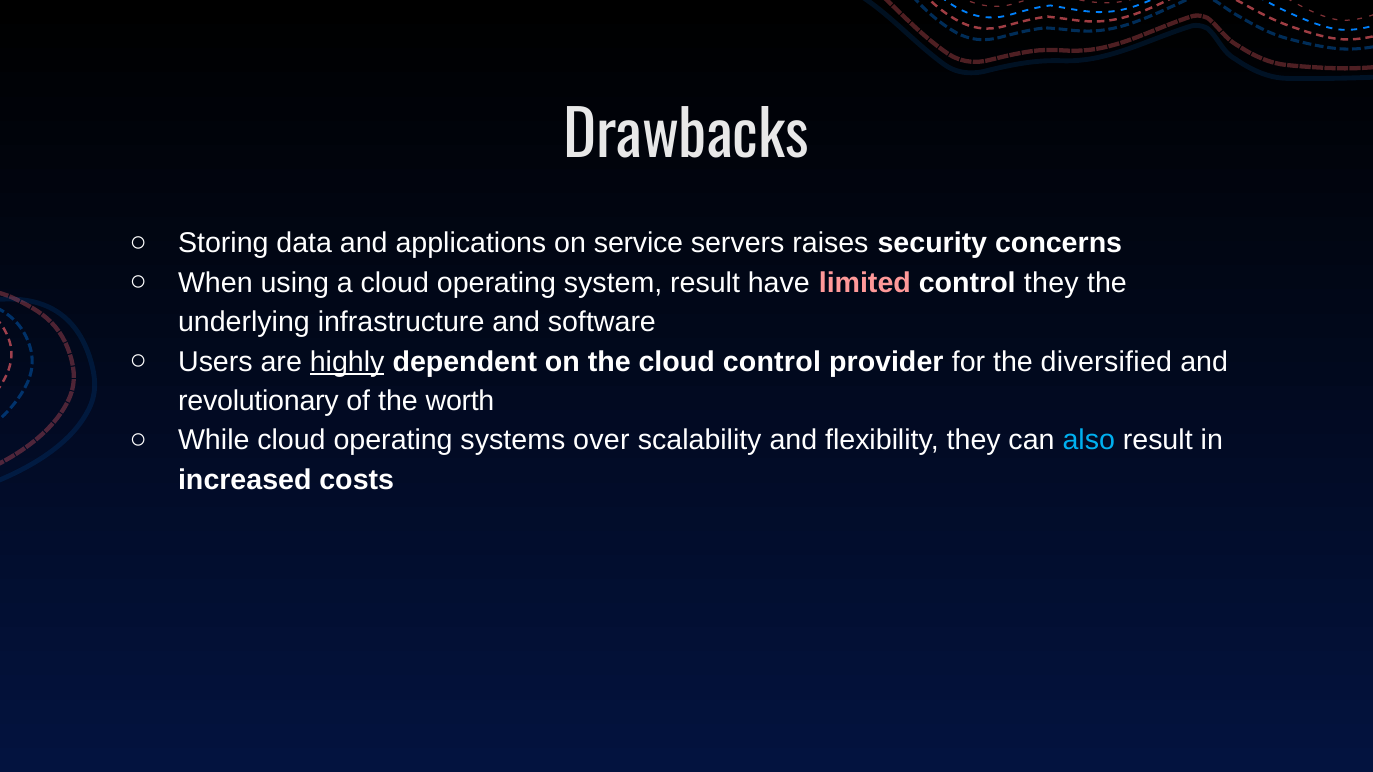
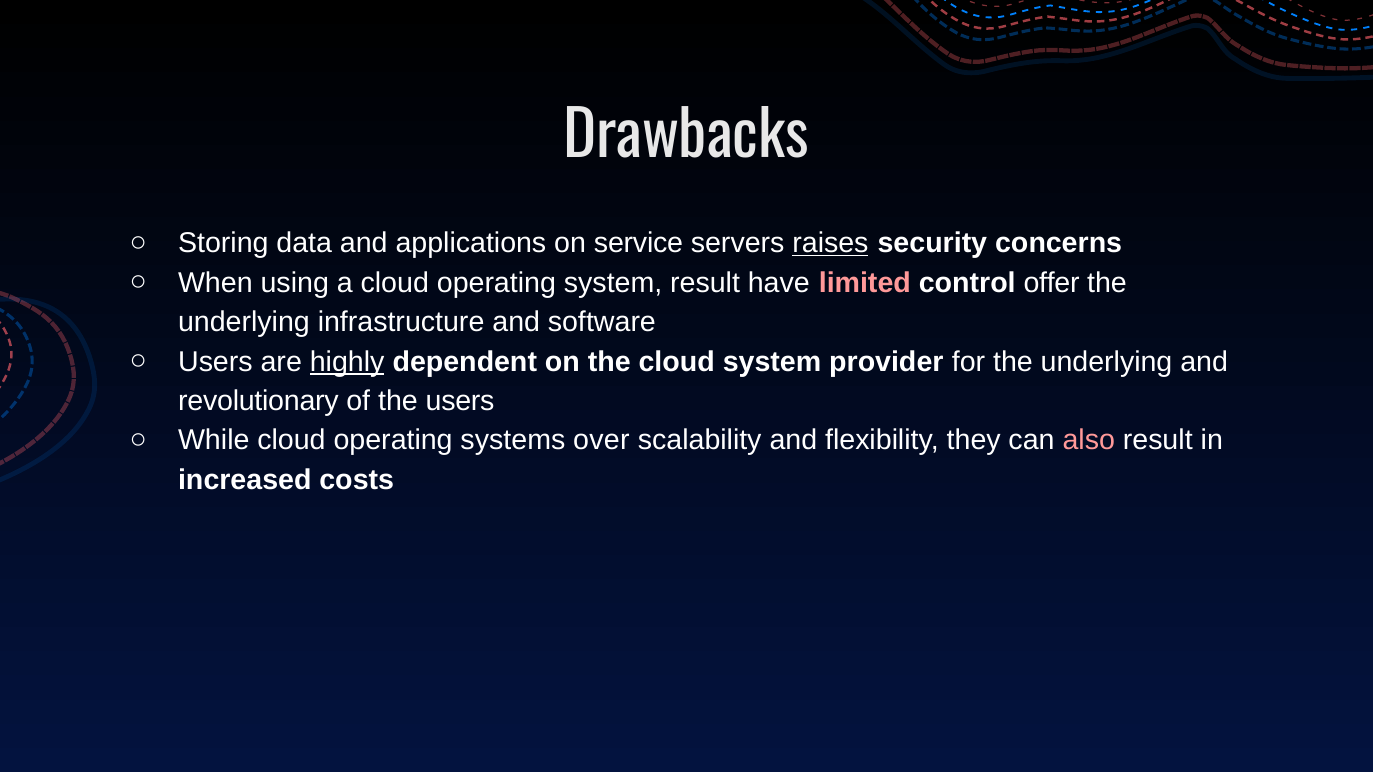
raises underline: none -> present (830, 243)
control they: they -> offer (1052, 283)
cloud control: control -> system (772, 362)
for the diversified: diversified -> underlying (1107, 362)
the worth: worth -> users (460, 401)
also colour: light blue -> pink (1089, 441)
